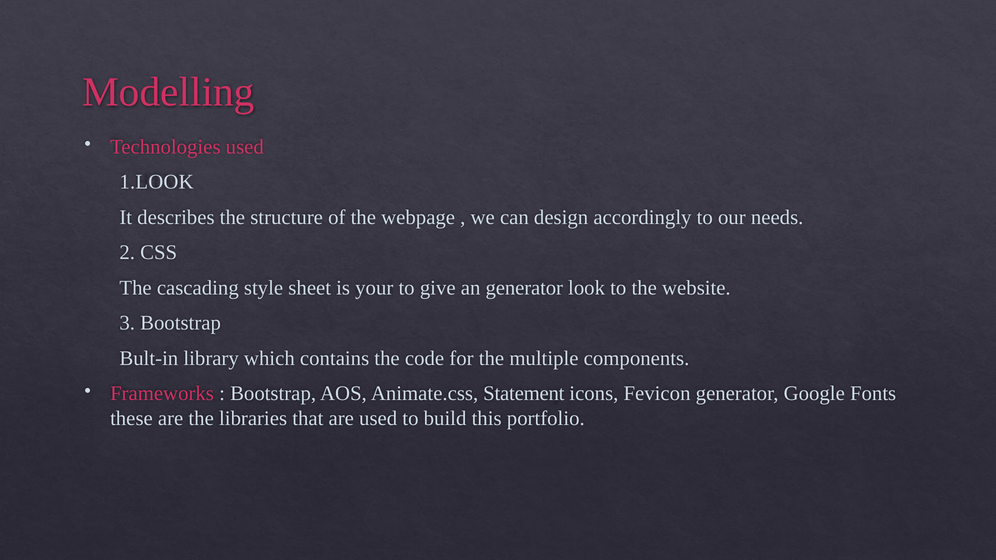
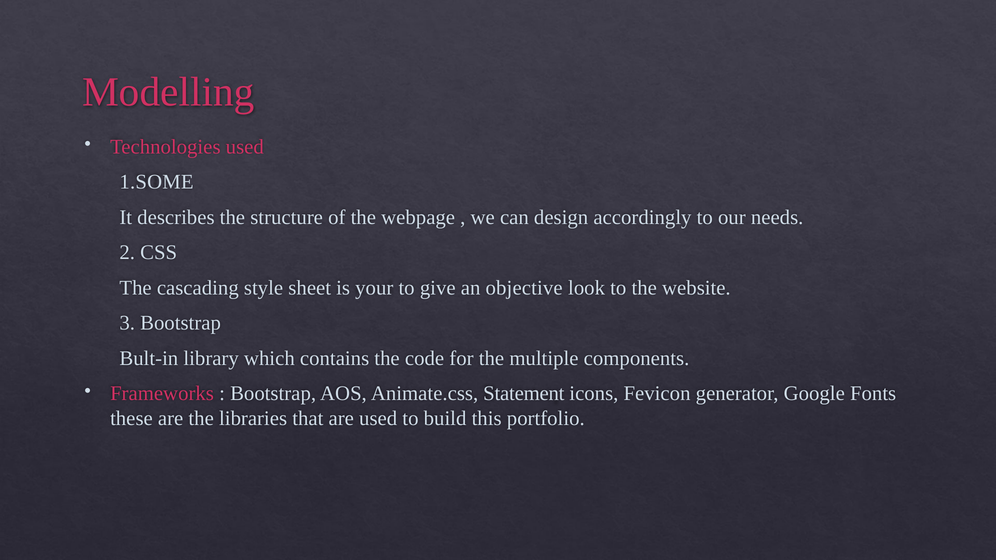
1.LOOK: 1.LOOK -> 1.SOME (157, 182)
an generator: generator -> objective (524, 288)
